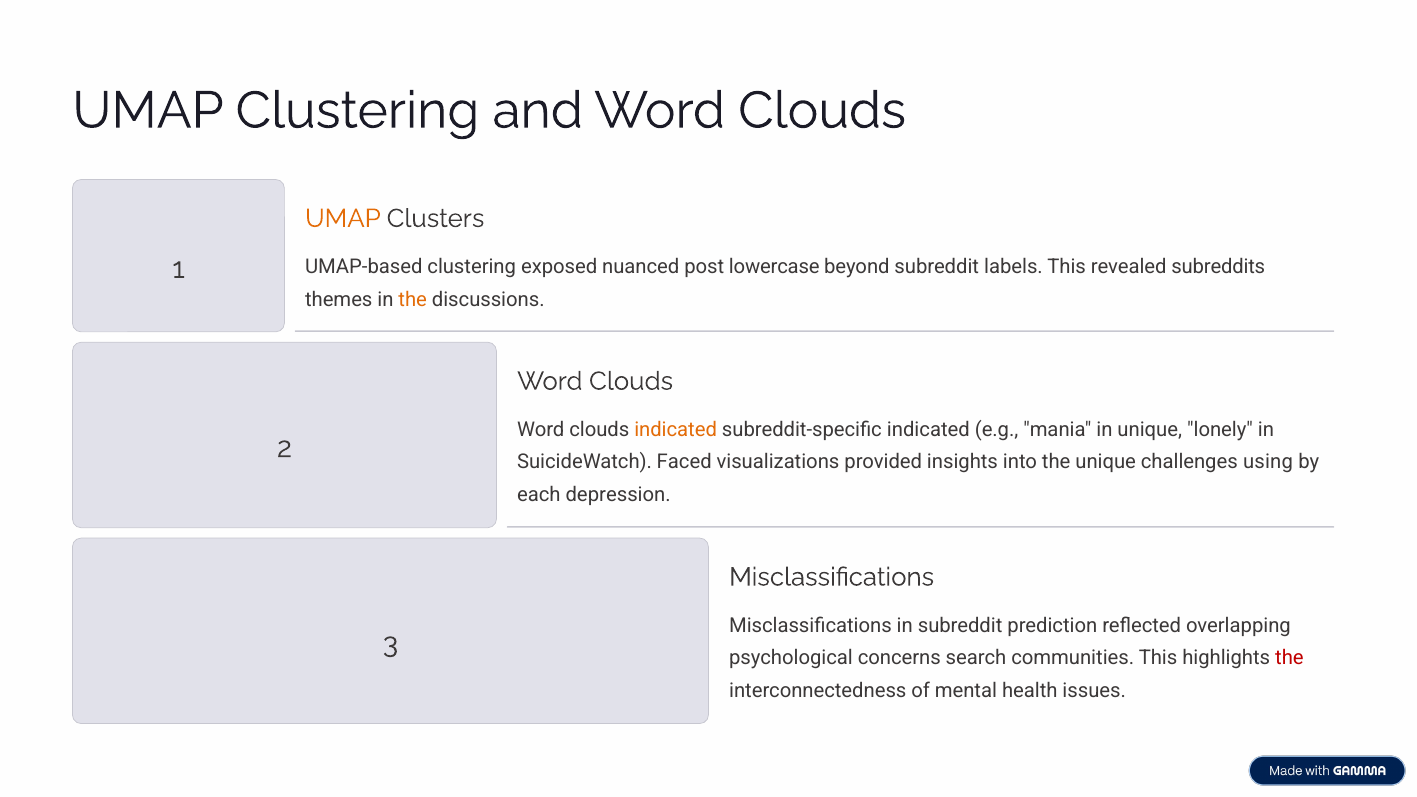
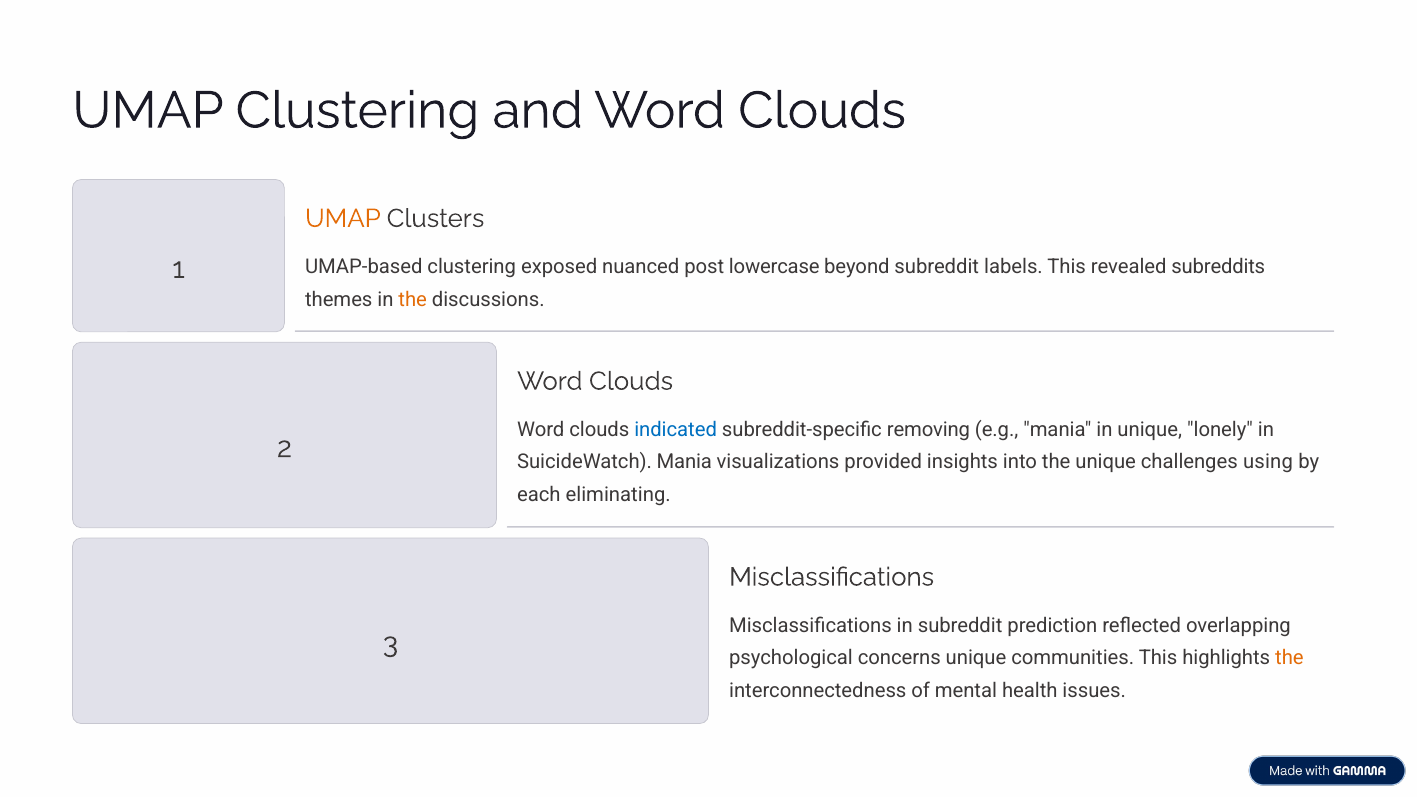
indicated colour: orange -> blue (676, 430)
subreddit-specific indicated: indicated -> removing (928, 430)
SuicideWatch Faced: Faced -> Mania (684, 462)
depression: depression -> eliminating (618, 495)
concerns search: search -> unique (976, 658)
the colour: red -> orange (1289, 658)
